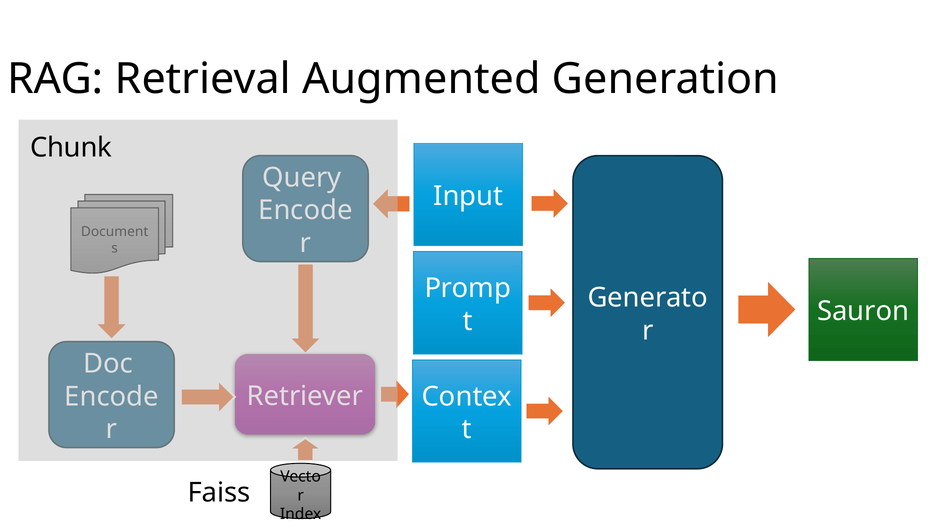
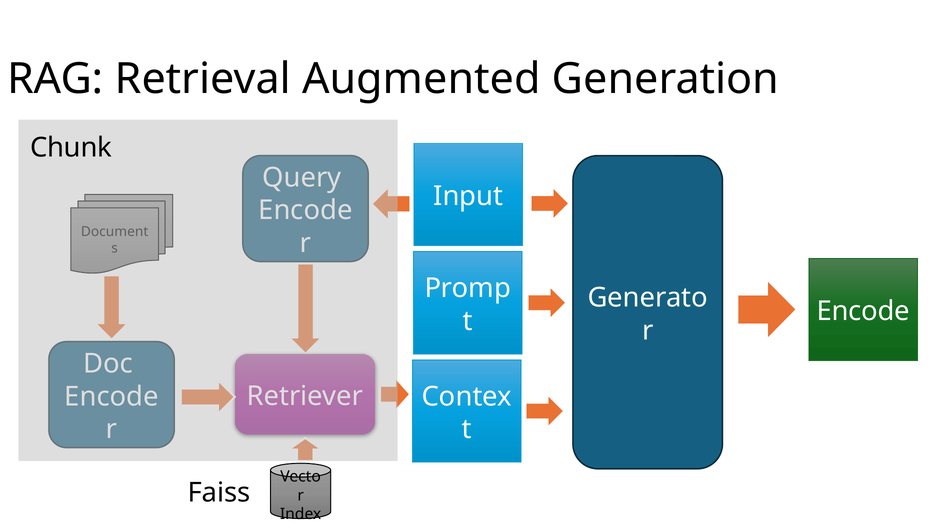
Sauron: Sauron -> Encode (863, 312)
